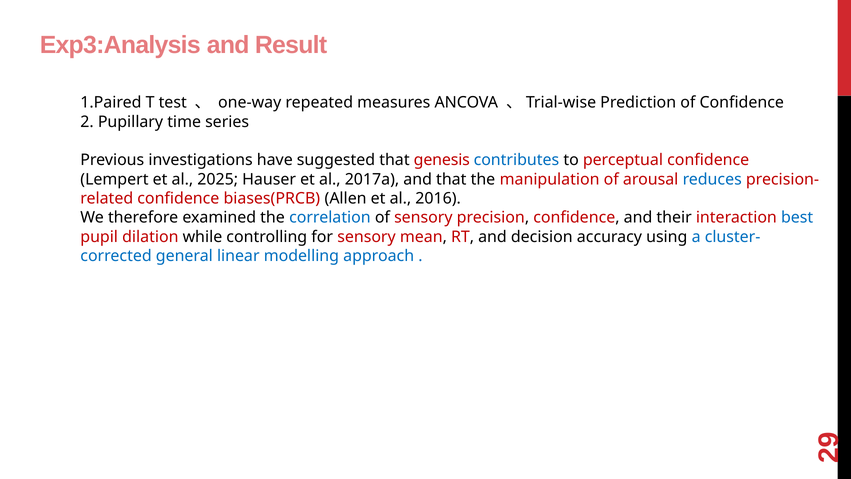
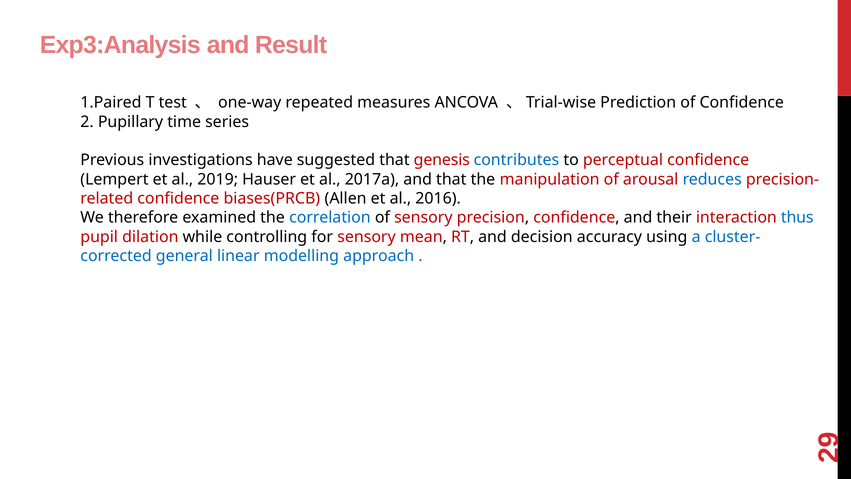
2025: 2025 -> 2019 (218, 179)
best: best -> thus (797, 217)
